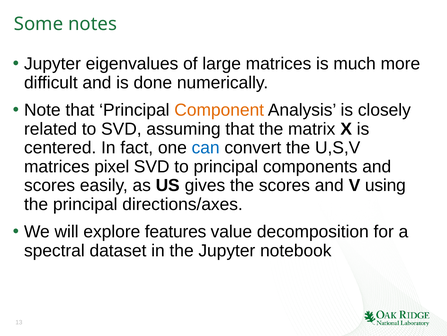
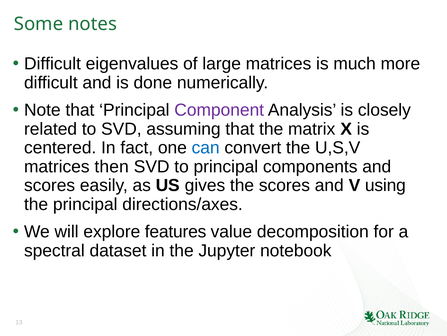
Jupyter: Jupyter -> Difficult (52, 64)
Component colour: orange -> purple (219, 110)
pixel: pixel -> then (112, 166)
